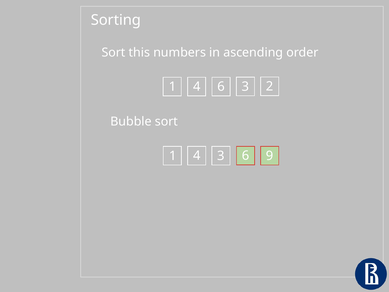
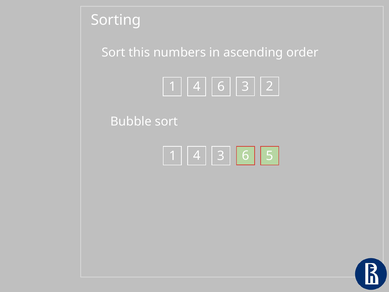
9: 9 -> 5 (270, 156)
